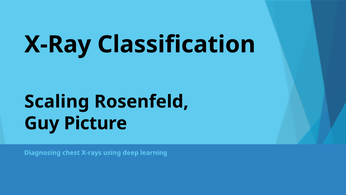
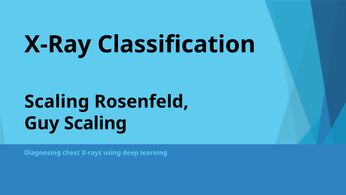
Guy Picture: Picture -> Scaling (95, 123)
